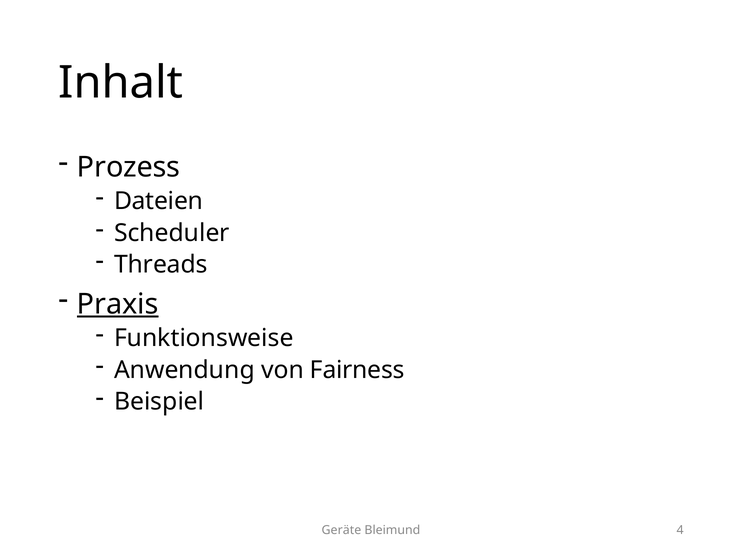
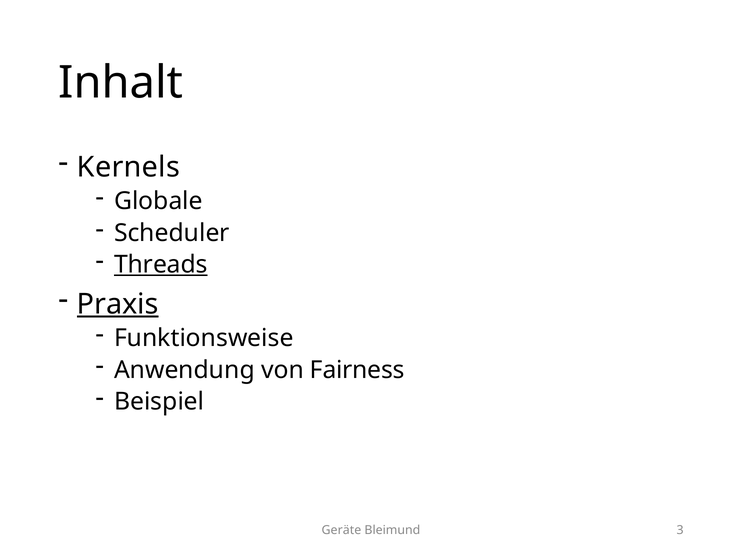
Prozess: Prozess -> Kernels (128, 167)
Dateien: Dateien -> Globale (158, 201)
Threads underline: none -> present (161, 265)
4: 4 -> 3 (680, 530)
